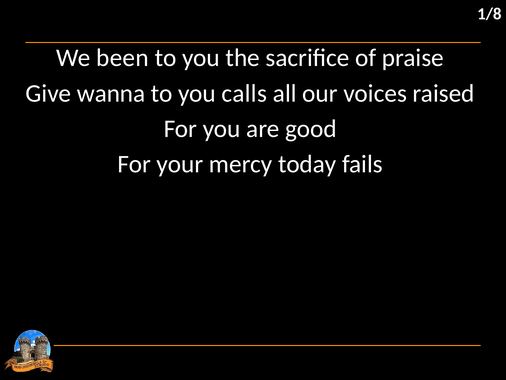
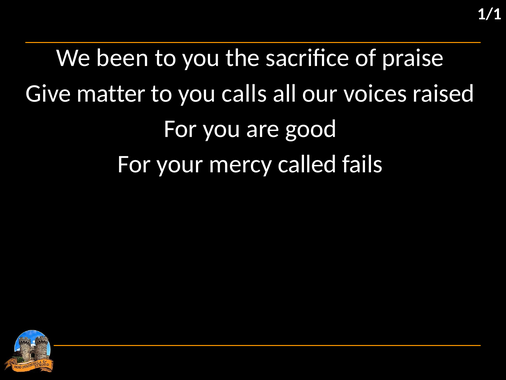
1/8: 1/8 -> 1/1 (489, 14)
wanna: wanna -> matter (111, 93)
today: today -> called (307, 164)
